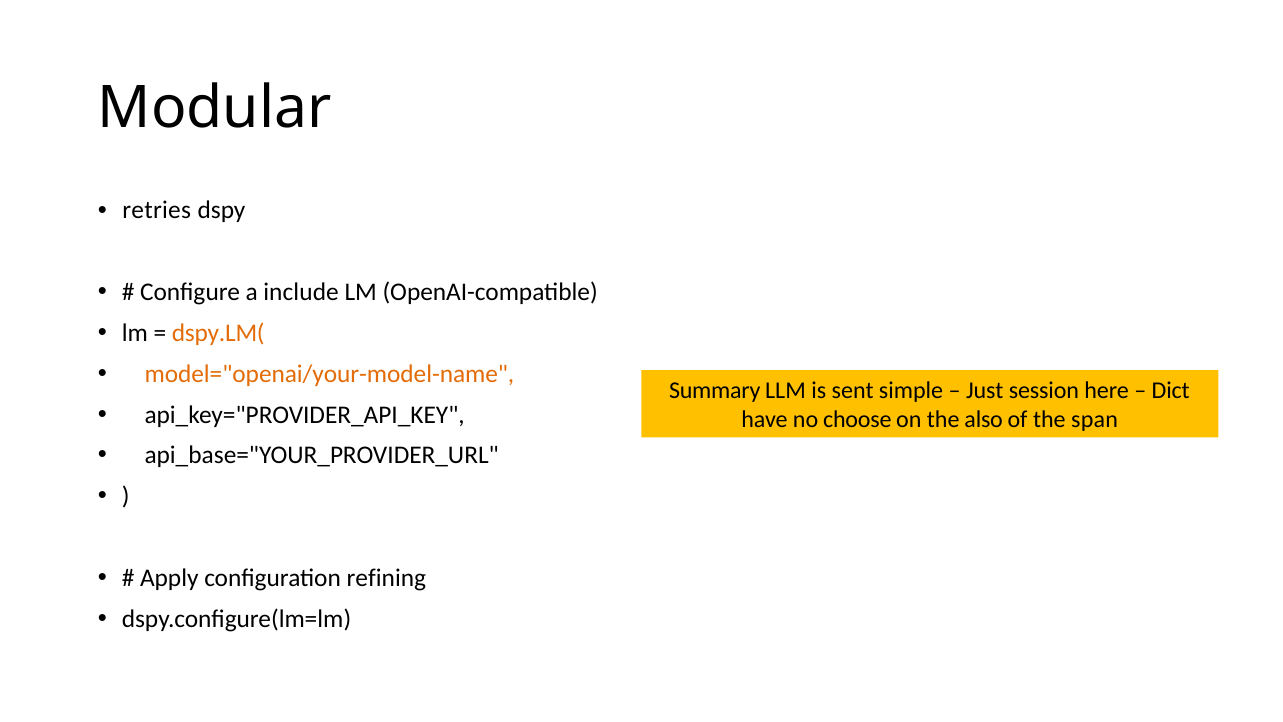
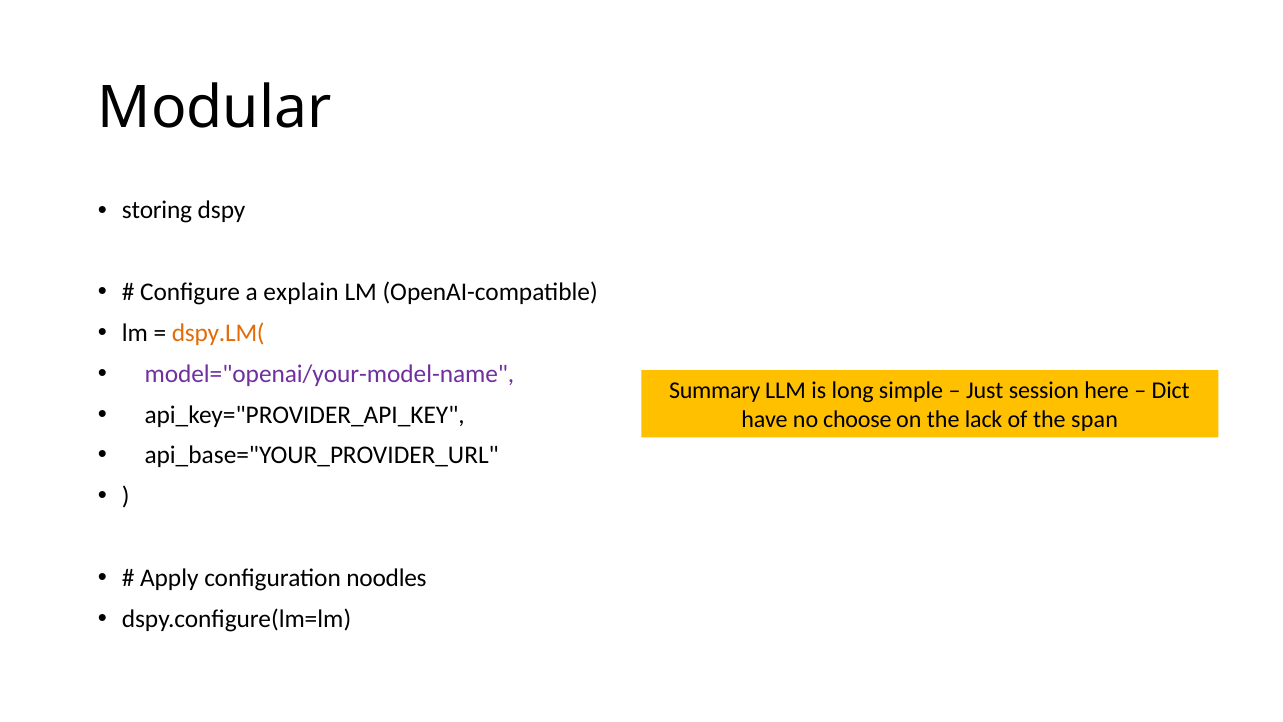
retries: retries -> storing (157, 210)
include: include -> explain (301, 292)
model="openai/your-model-name colour: orange -> purple (329, 374)
sent: sent -> long (853, 391)
also: also -> lack (984, 420)
refining: refining -> noodles (387, 578)
